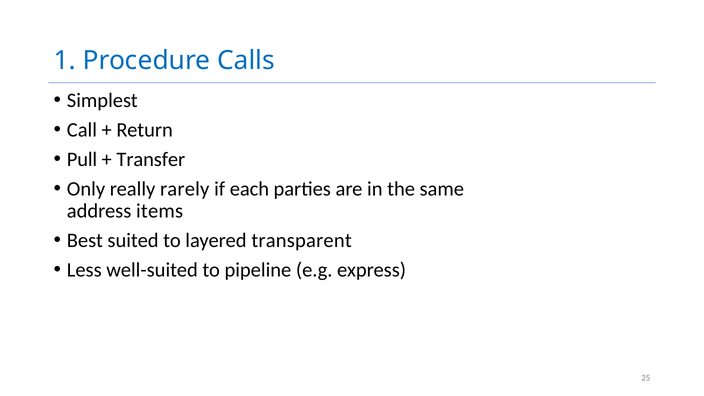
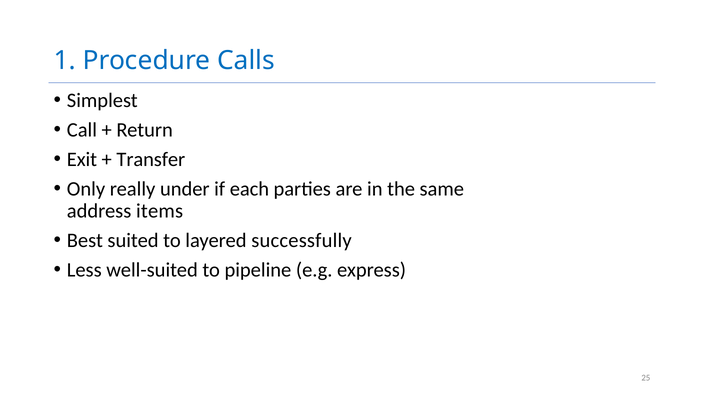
Pull: Pull -> Exit (82, 159)
rarely: rarely -> under (185, 189)
transparent: transparent -> successfully (302, 240)
